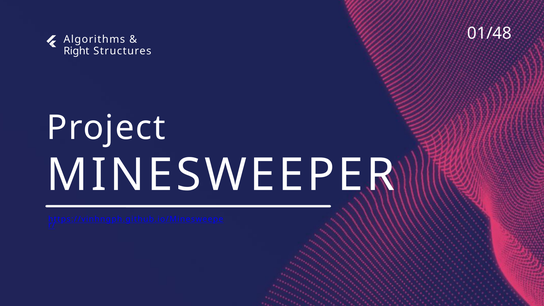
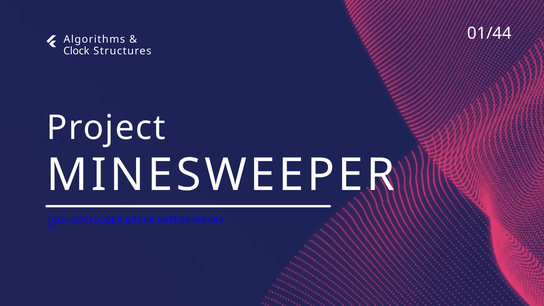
01/48: 01/48 -> 01/44 (489, 33)
Right: Right -> Clock (76, 51)
